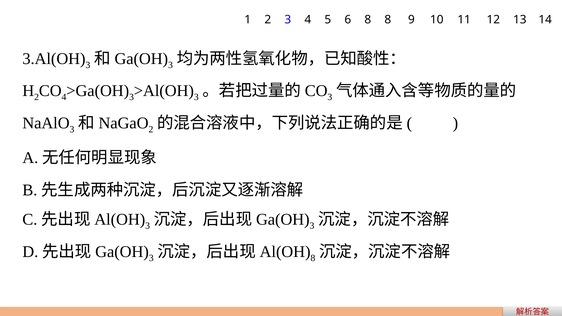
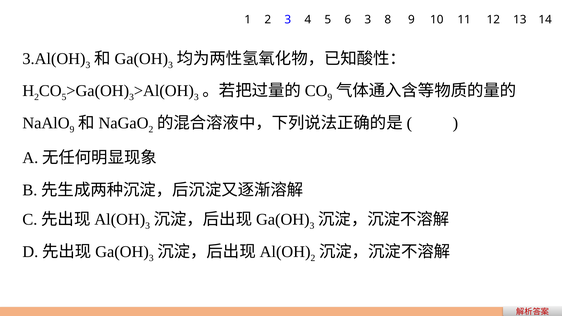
6 8: 8 -> 3 (368, 19)
4: 4 -> 5 (64, 97)
3: 3 -> 9 (330, 97)
3: 3 -> 9 (72, 129)
8: 8 -> 2 (313, 258)
